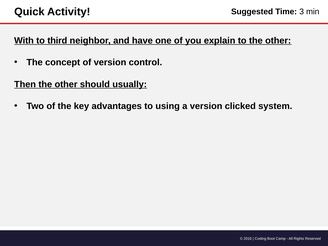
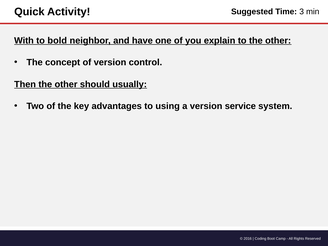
third: third -> bold (57, 41)
clicked: clicked -> service (240, 106)
